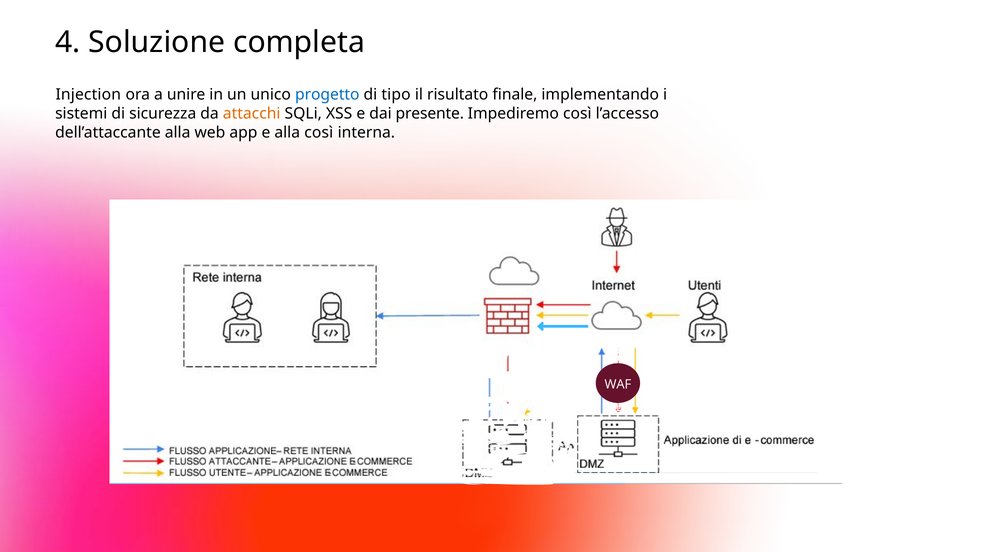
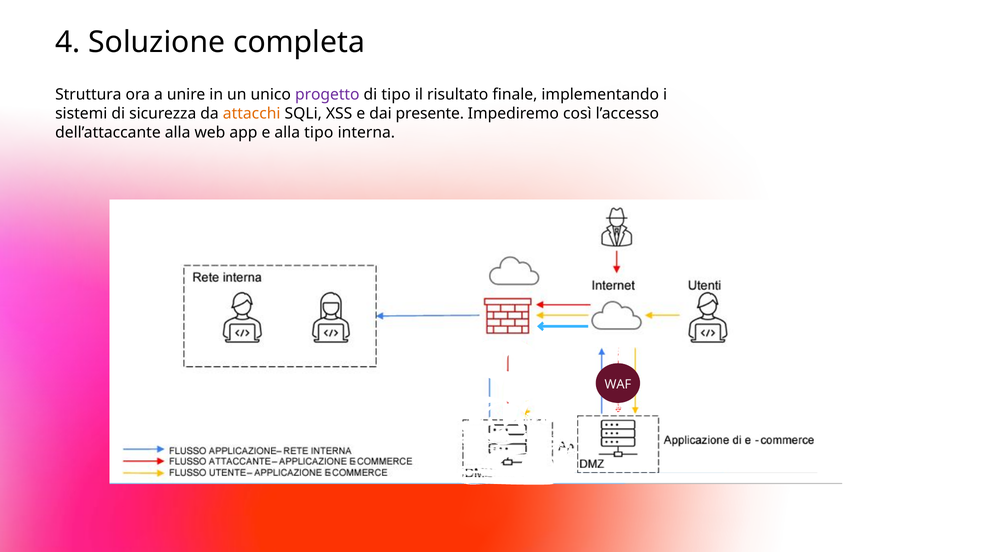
Injection: Injection -> Struttura (88, 95)
progetto colour: blue -> purple (327, 95)
alla così: così -> tipo (319, 132)
